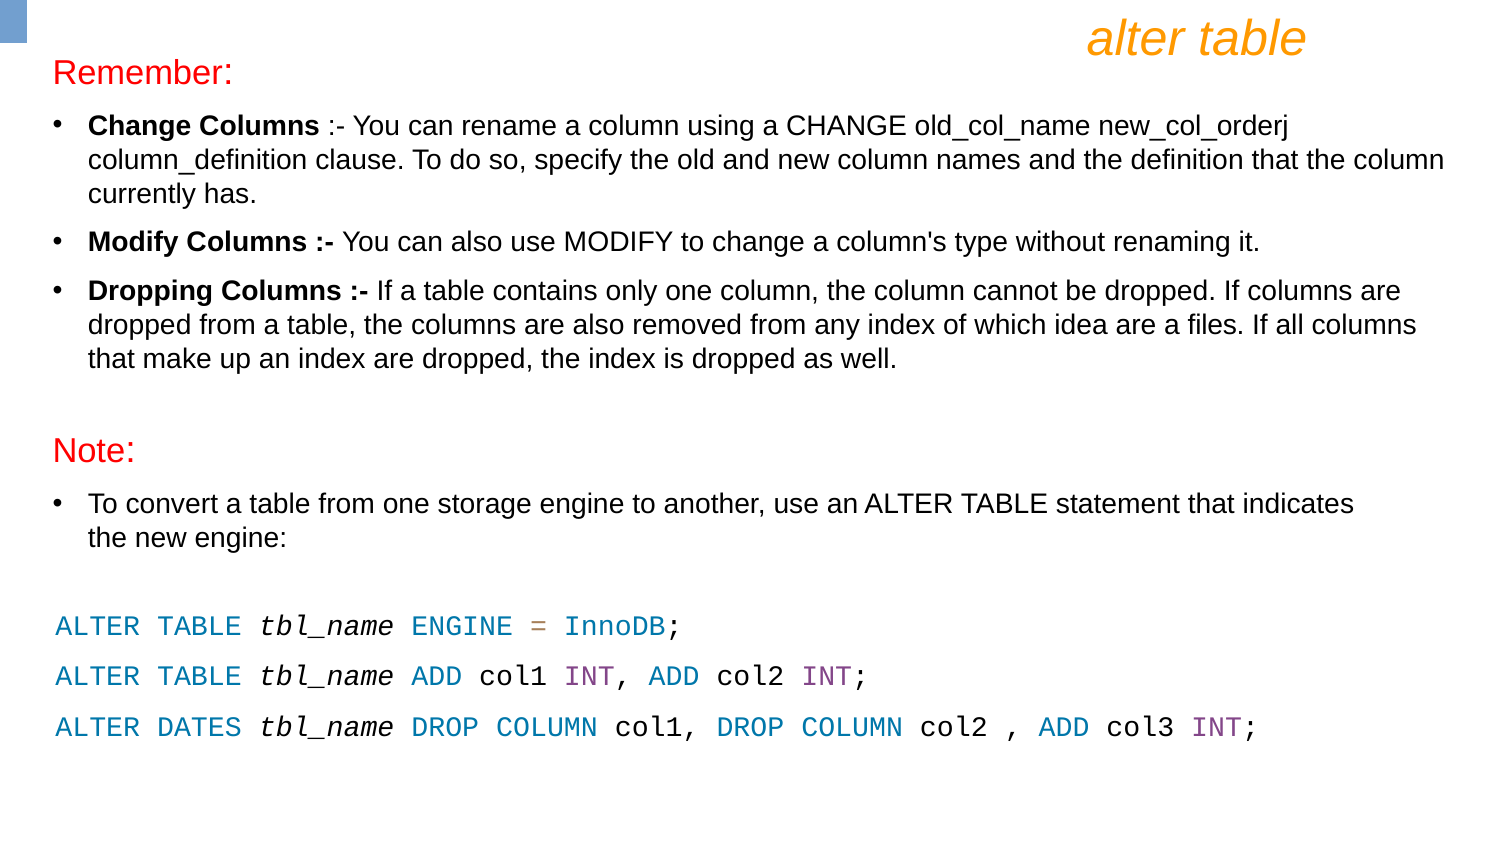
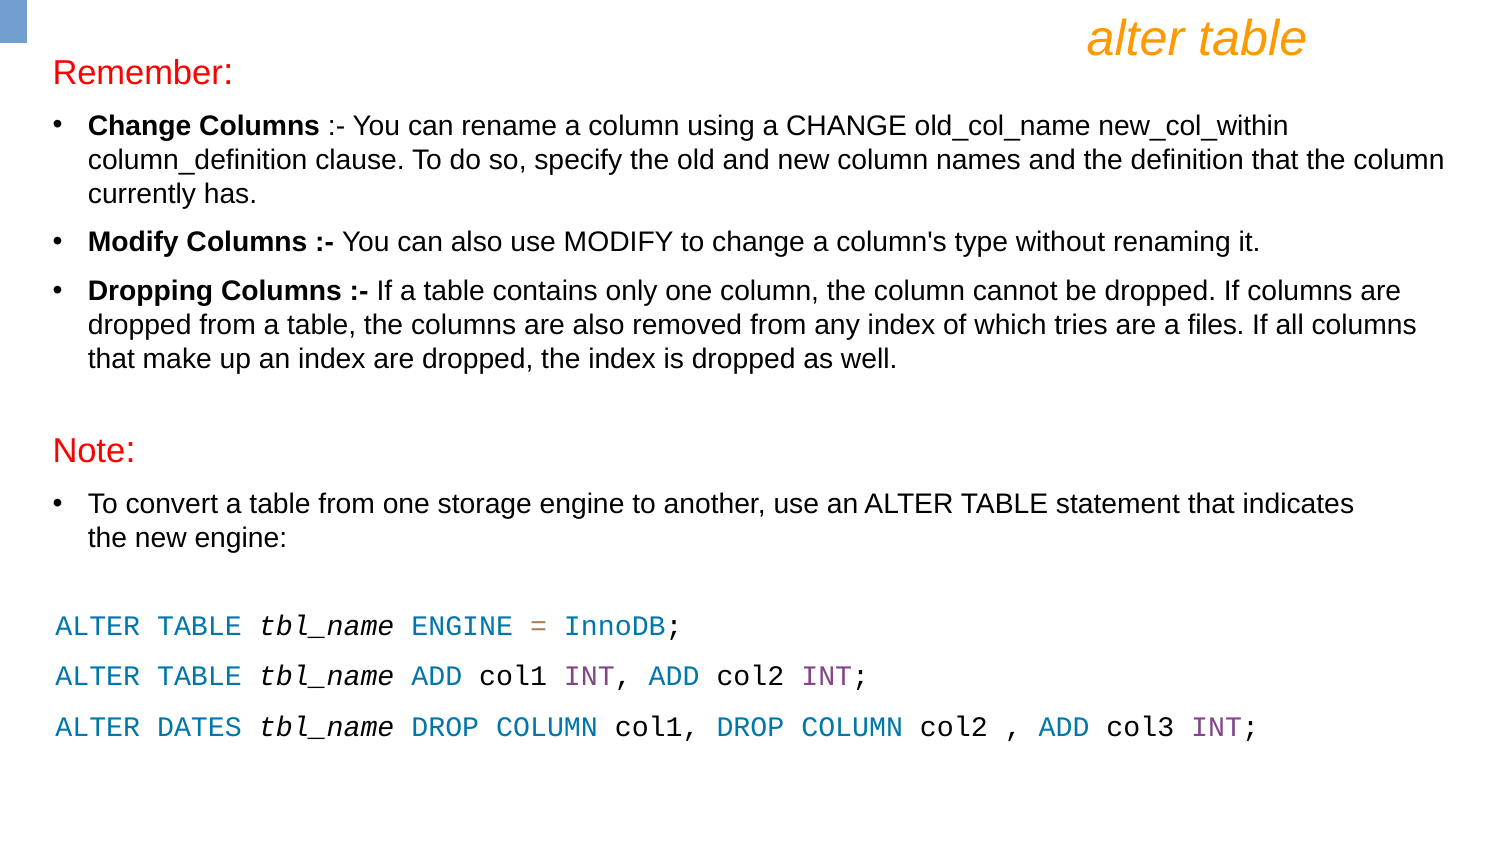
new_col_orderj: new_col_orderj -> new_col_within (1193, 126)
idea: idea -> tries (1081, 325)
